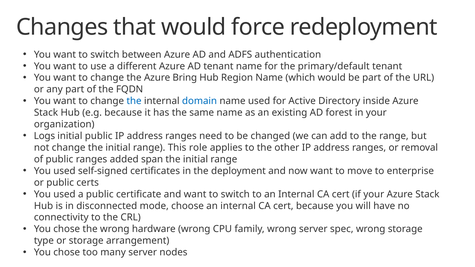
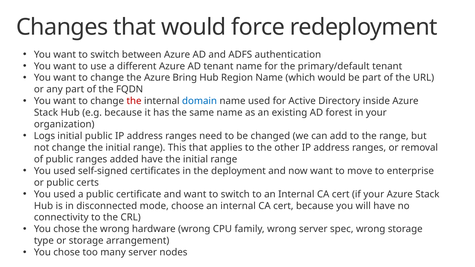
the colour: blue -> red (134, 101)
This role: role -> that (198, 148)
added span: span -> have (152, 159)
